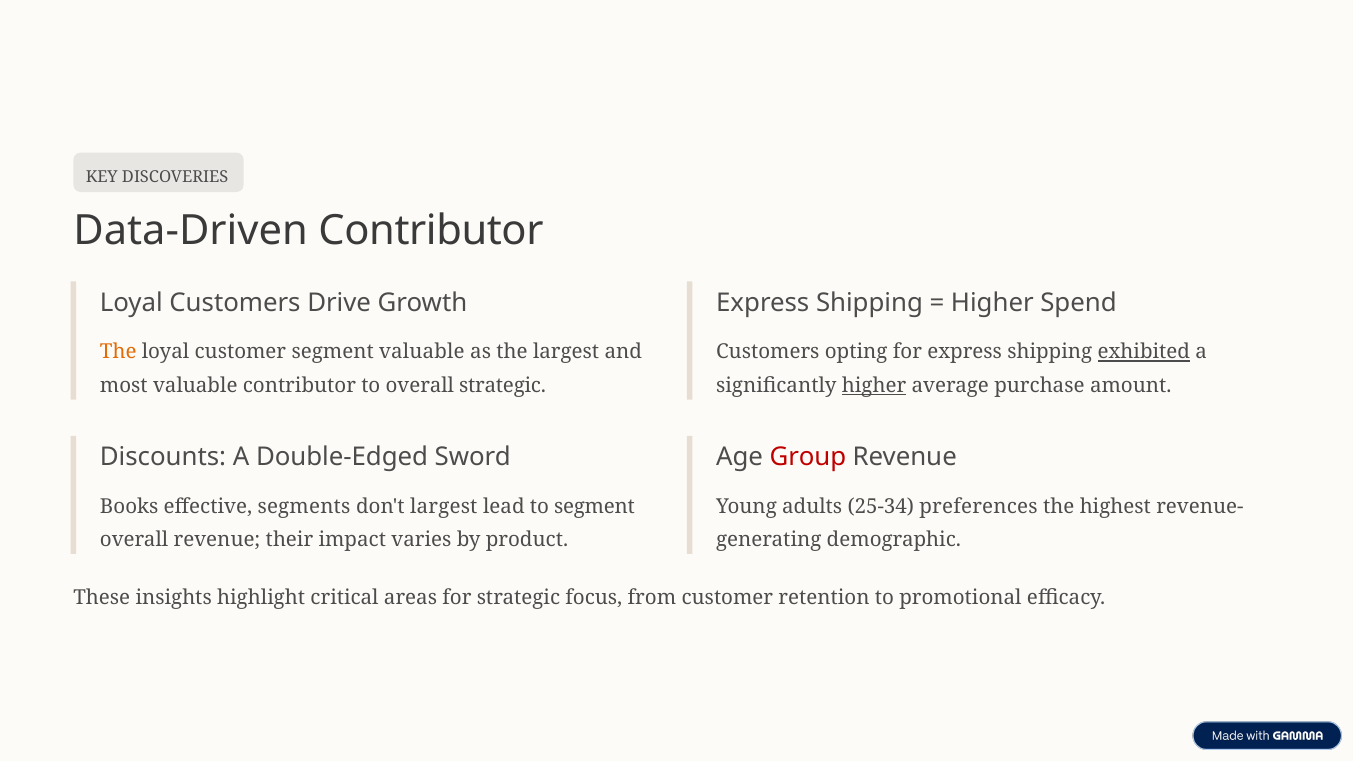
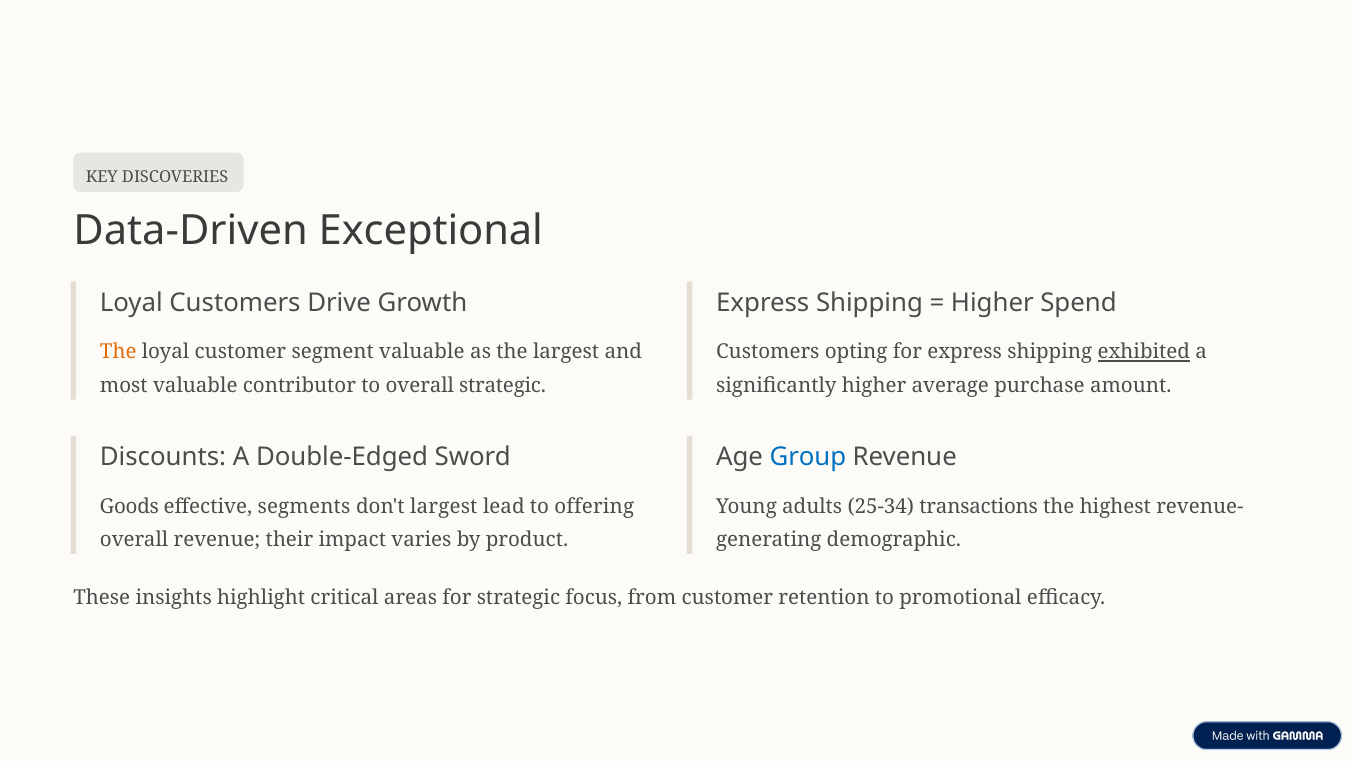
Data-Driven Contributor: Contributor -> Exceptional (431, 231)
higher underline: present -> none (874, 386)
Group colour: red -> blue (808, 457)
Books: Books -> Goods (129, 507)
to segment: segment -> offering (594, 507)
preferences: preferences -> transactions (979, 507)
